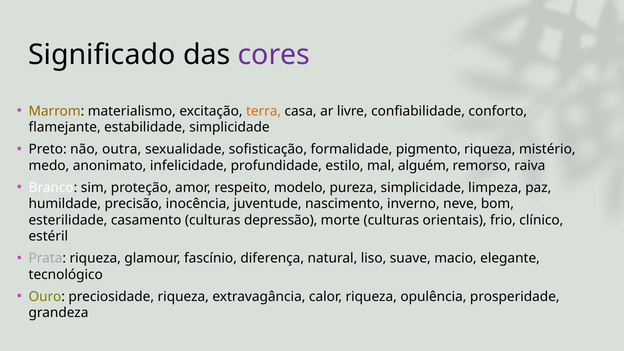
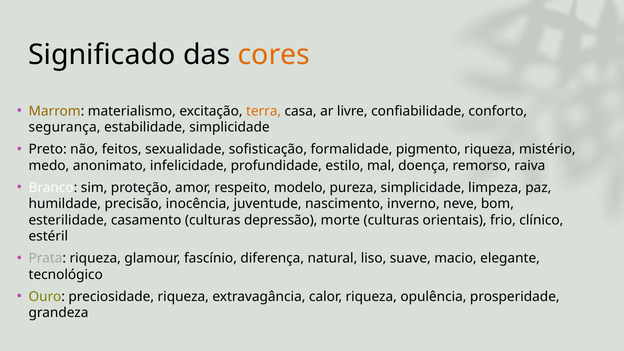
cores colour: purple -> orange (274, 55)
flamejante: flamejante -> segurança (65, 127)
outra: outra -> feitos (122, 149)
alguém: alguém -> doença (424, 166)
